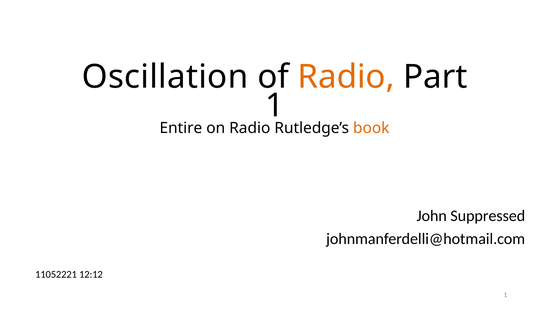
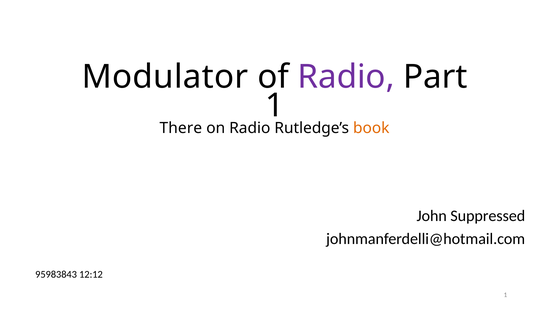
Oscillation: Oscillation -> Modulator (165, 77)
Radio colour: orange -> purple (346, 77)
Entire: Entire -> There (181, 128)
11052221: 11052221 -> 95983843 (56, 274)
